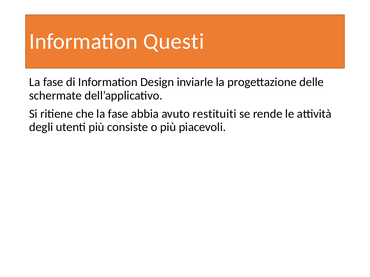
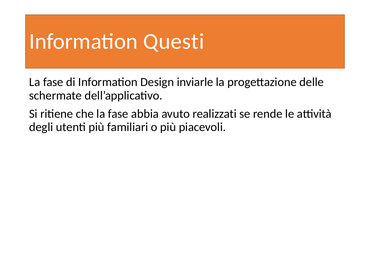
restituiti: restituiti -> realizzati (215, 114)
consiste: consiste -> familiari (128, 127)
